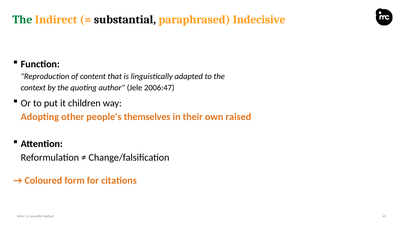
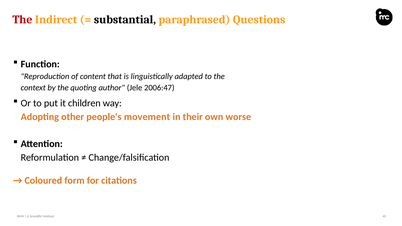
The colour: green -> red (22, 19)
Indecisive: Indecisive -> Questions (259, 19)
themselves: themselves -> movement (147, 117)
raised: raised -> worse (238, 117)
